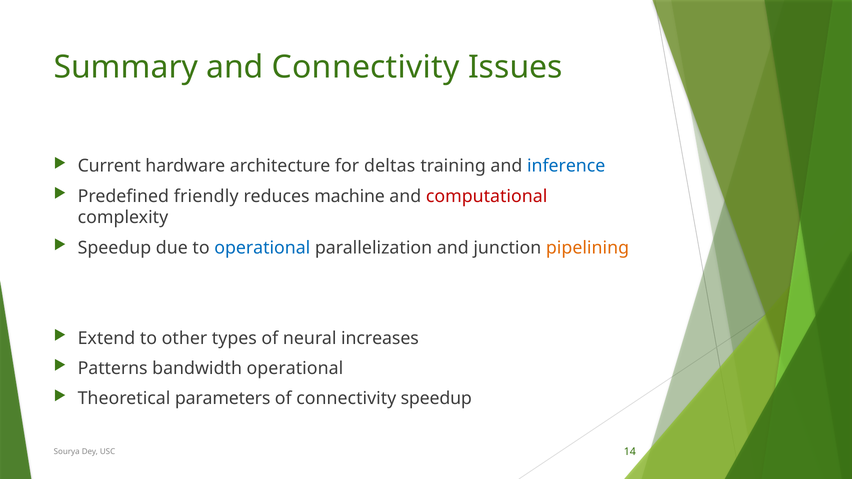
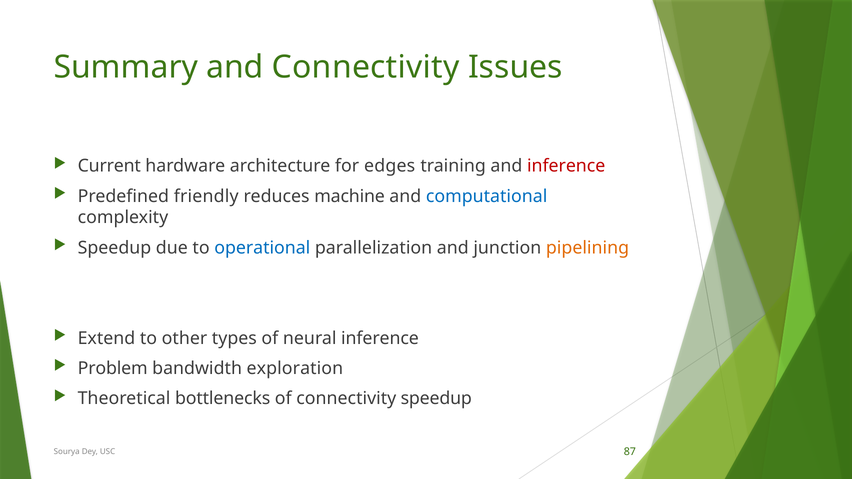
deltas: deltas -> edges (390, 166)
inference colour: blue -> red (566, 166)
computational colour: red -> blue (487, 196)
neural increases: increases -> inference (380, 338)
Patterns: Patterns -> Problem (113, 369)
bandwidth operational: operational -> exploration (295, 369)
parameters: parameters -> bottlenecks (223, 399)
14: 14 -> 87 (630, 452)
